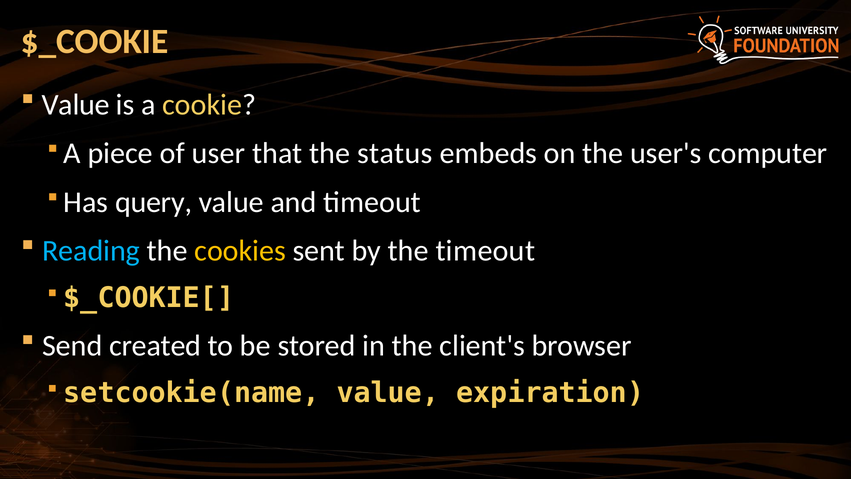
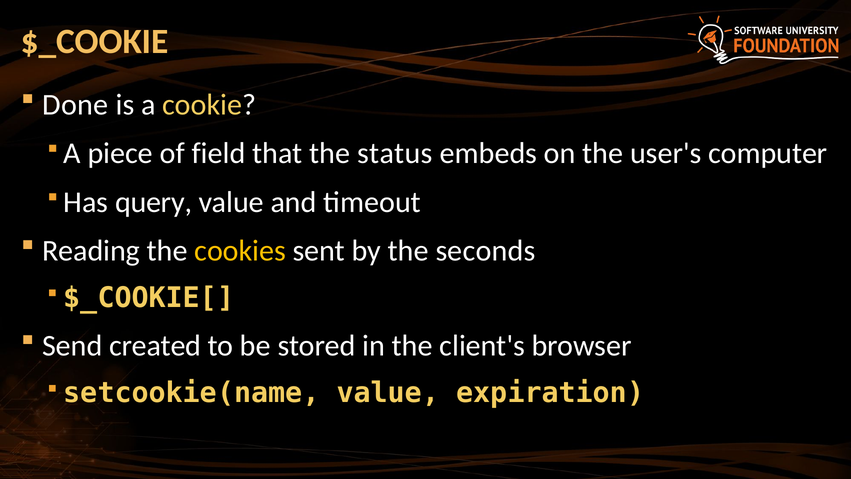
Value: Value -> Done (75, 105)
user: user -> field (219, 153)
Reading colour: light blue -> white (91, 251)
the timeout: timeout -> seconds (485, 251)
